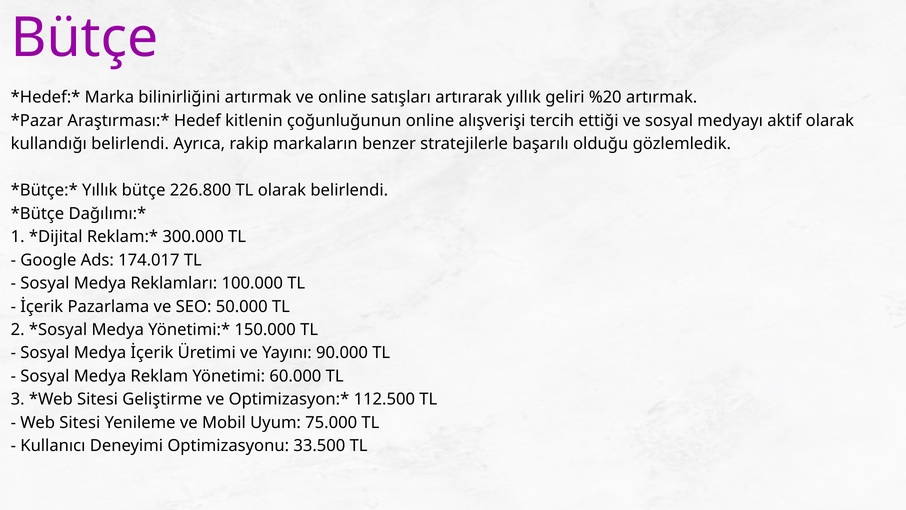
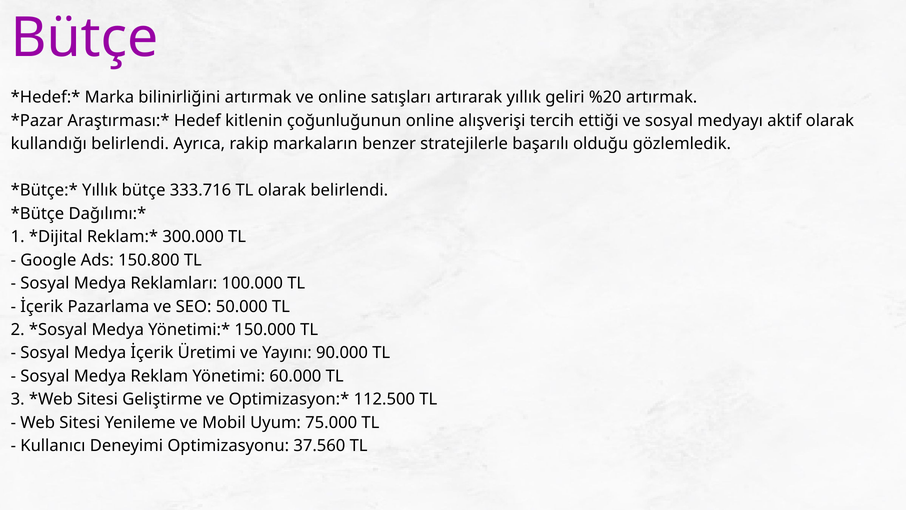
226.800: 226.800 -> 333.716 (201, 190)
174.017: 174.017 -> 150.800 (149, 260)
33.500: 33.500 -> 37.560 (319, 446)
